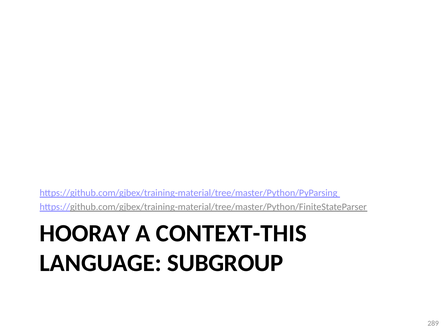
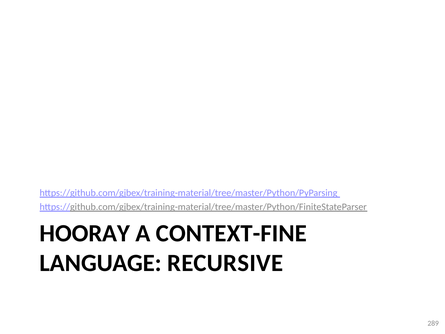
CONTEXT-THIS: CONTEXT-THIS -> CONTEXT-FINE (231, 233)
SUBGROUP: SUBGROUP -> RECURSIVE (225, 263)
